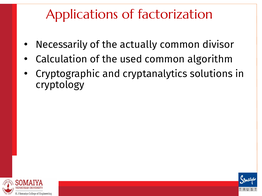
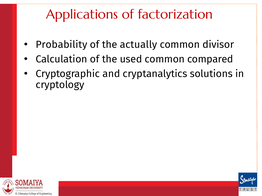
Necessarily: Necessarily -> Probability (62, 45)
algorithm: algorithm -> compared (210, 59)
